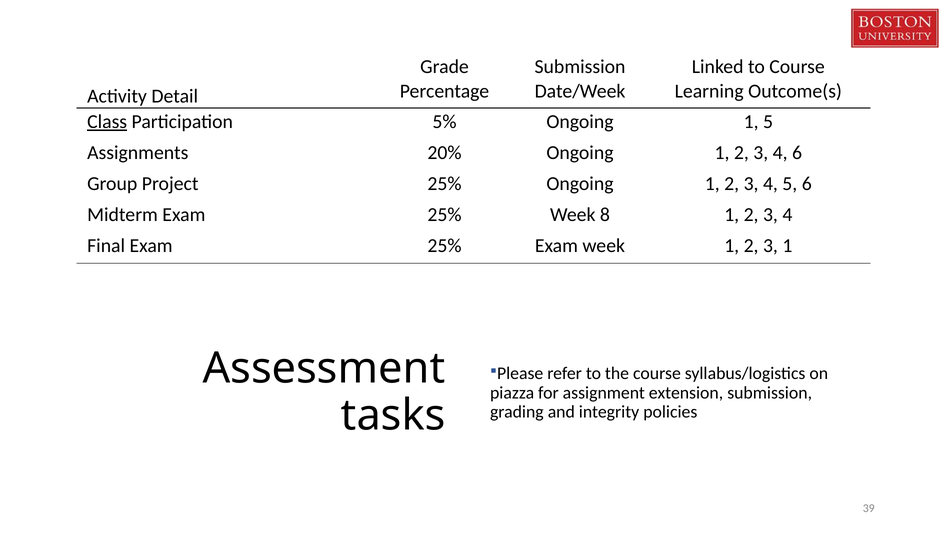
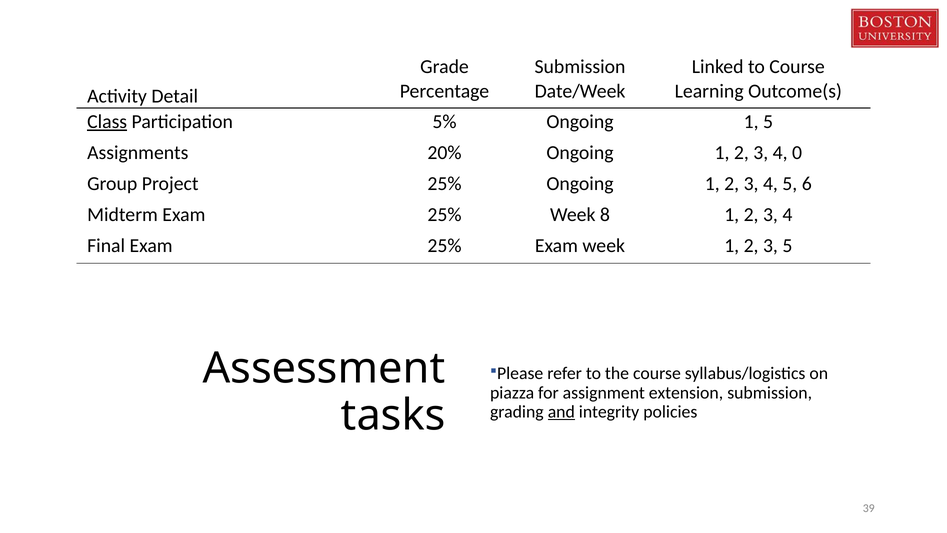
4 6: 6 -> 0 (797, 153)
3 1: 1 -> 5 (787, 246)
and underline: none -> present (561, 412)
